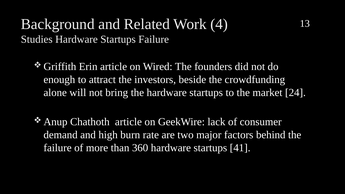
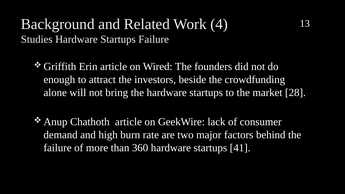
24: 24 -> 28 (295, 92)
